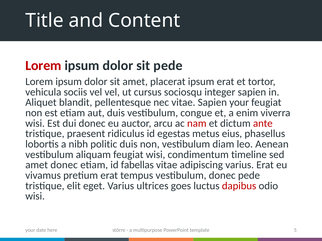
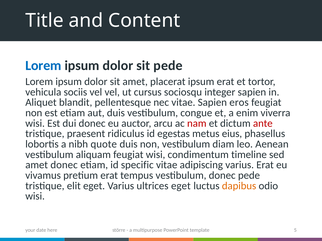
Lorem colour: red -> blue (43, 66)
Sapien your: your -> eros (239, 103)
politic: politic -> quote (104, 144)
fabellas: fabellas -> specific (137, 165)
ultrices goes: goes -> eget (181, 186)
dapibus colour: red -> orange (239, 186)
